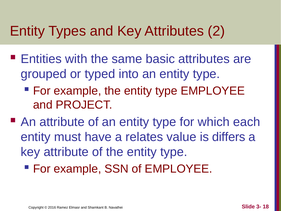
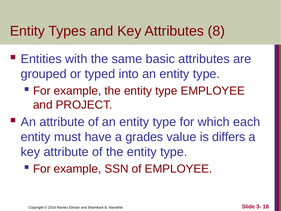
2: 2 -> 8 (216, 31)
relates: relates -> grades (144, 137)
